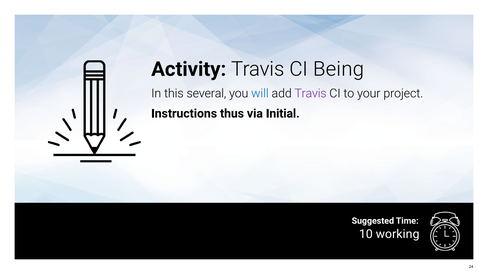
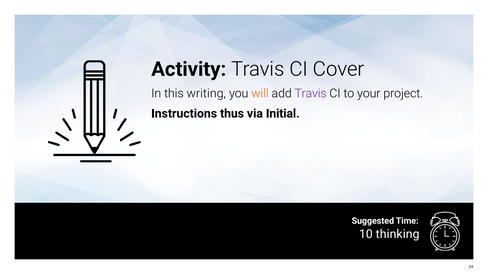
Being: Being -> Cover (339, 69)
several: several -> writing (206, 94)
will colour: blue -> orange (260, 94)
working: working -> thinking (398, 235)
